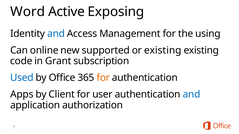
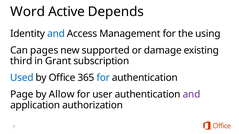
Exposing: Exposing -> Depends (116, 12)
online: online -> pages (44, 50)
or existing: existing -> damage (163, 50)
code: code -> third (21, 61)
for colour: orange -> blue (103, 78)
Apps: Apps -> Page (22, 95)
Client: Client -> Allow (62, 95)
and colour: blue -> purple (192, 95)
